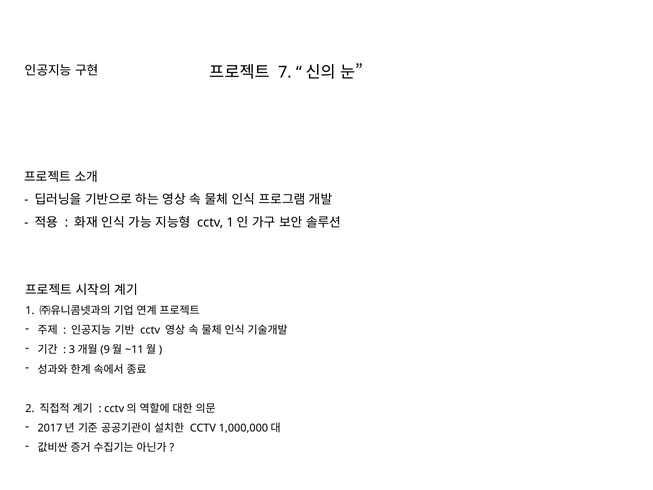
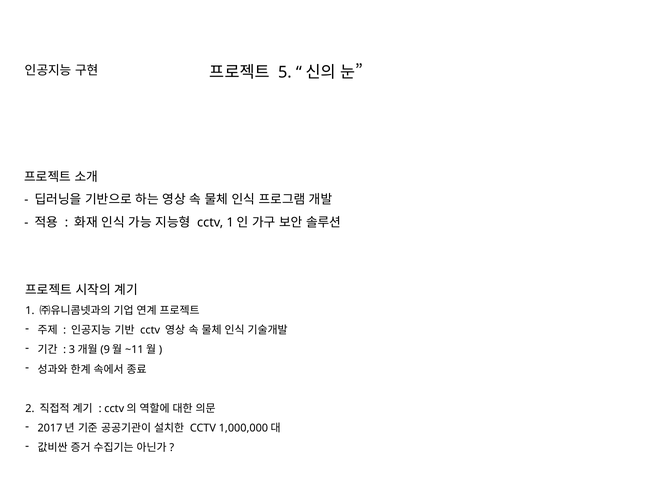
7: 7 -> 5 (285, 72)
